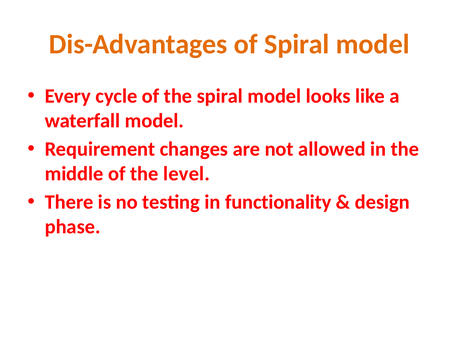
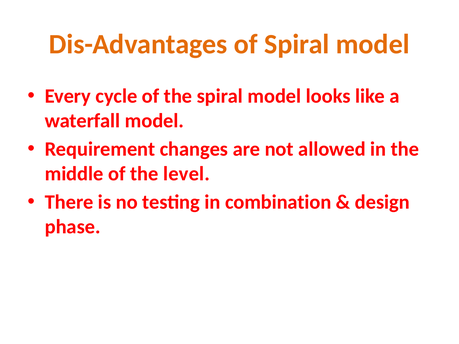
functionality: functionality -> combination (278, 202)
